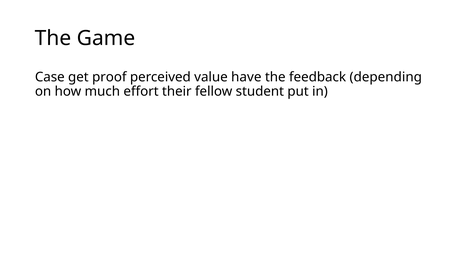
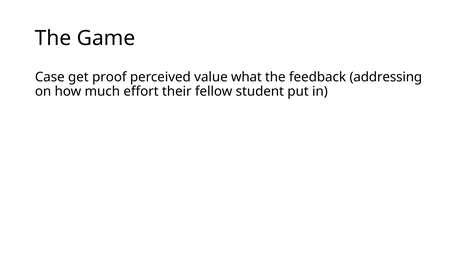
have: have -> what (246, 77)
depending: depending -> addressing (386, 77)
